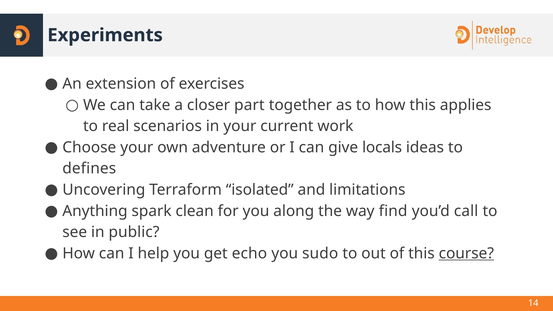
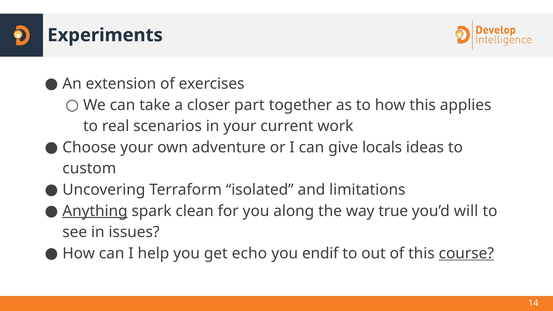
defines: defines -> custom (89, 169)
Anything underline: none -> present (95, 211)
find: find -> true (393, 211)
call: call -> will (466, 211)
public: public -> issues (134, 232)
sudo: sudo -> endif (320, 253)
